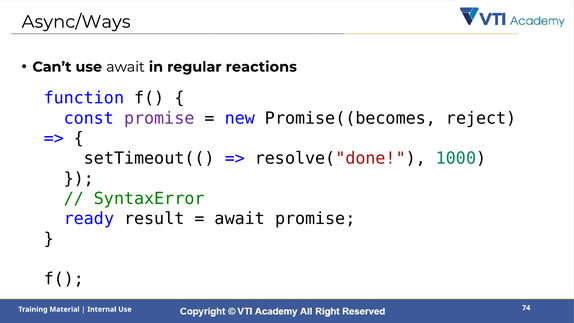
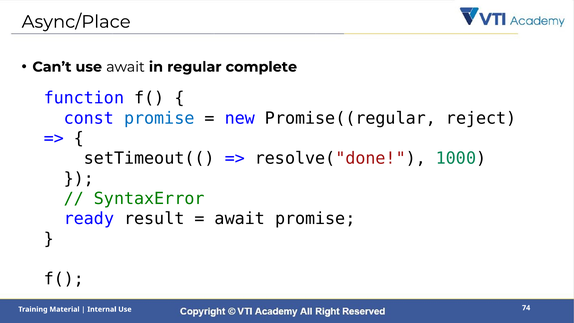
Async/Ways: Async/Ways -> Async/Place (76, 22)
reactions: reactions -> complete (261, 67)
promise colour: purple -> blue (159, 118)
Promise((becomes: Promise((becomes -> Promise((regular (350, 118)
